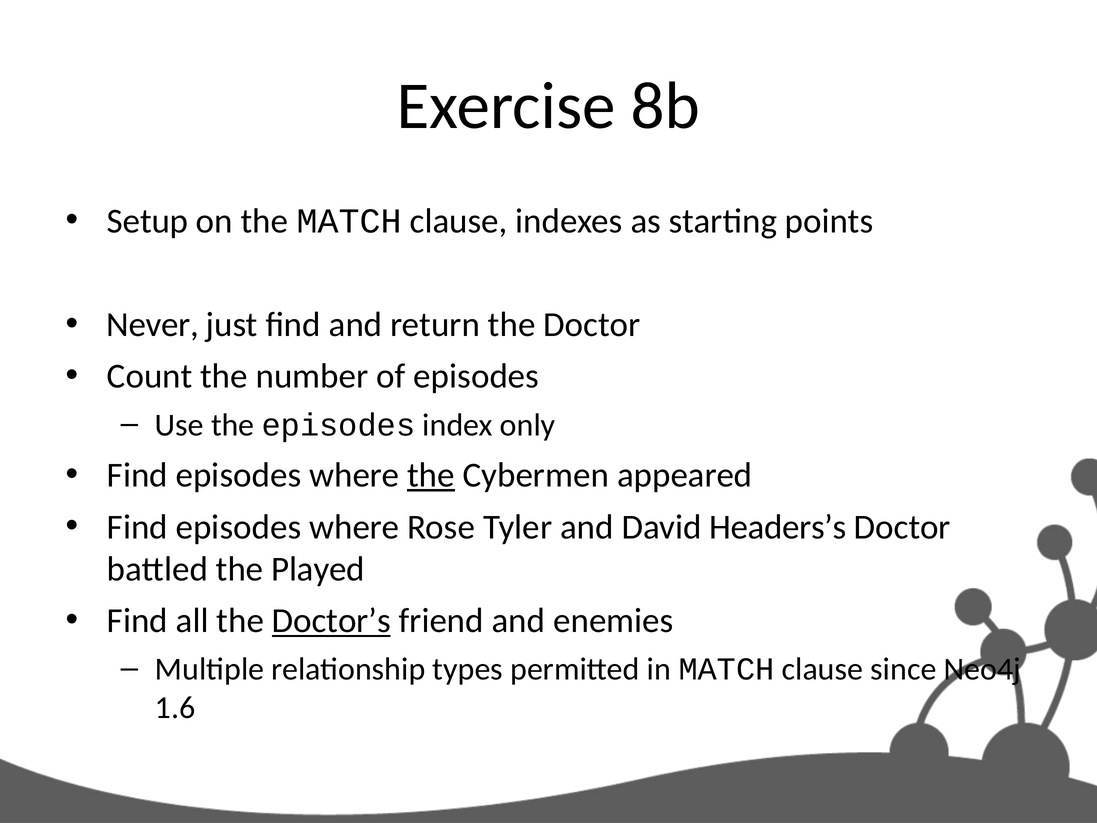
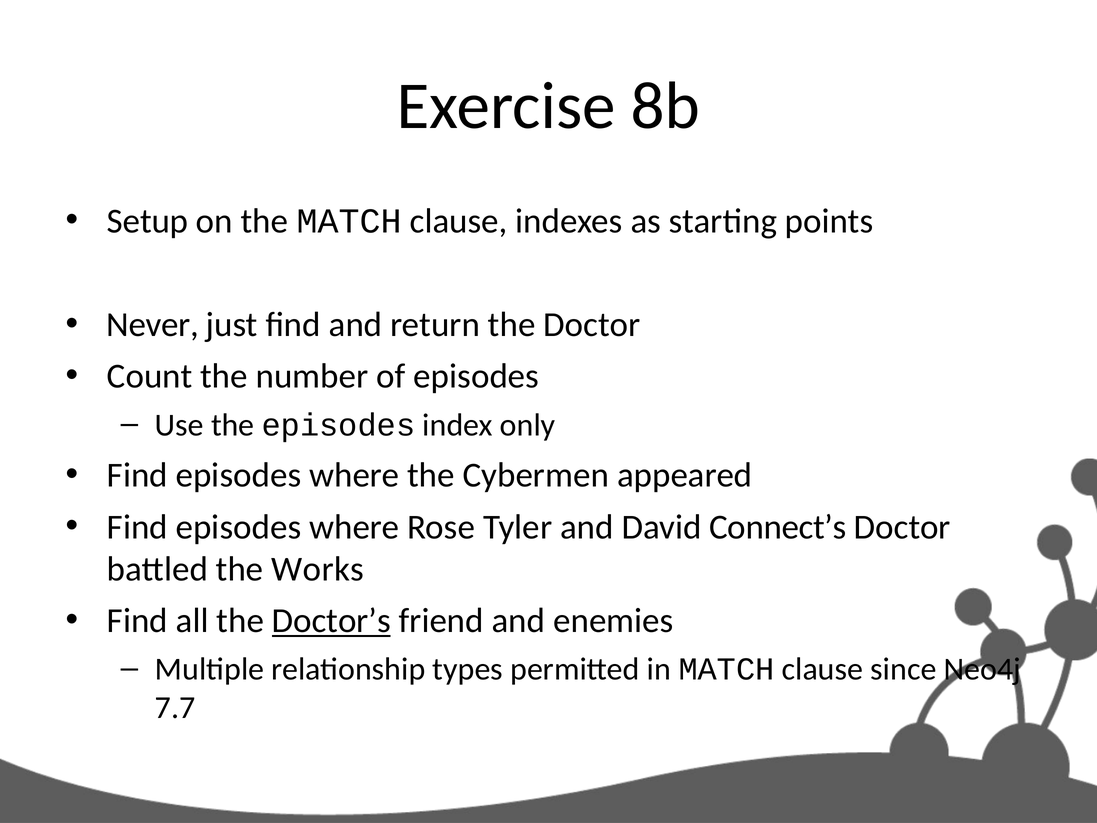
the underline: present -> none (431, 475)
Headers’s: Headers’s -> Connect’s (778, 527)
Played: Played -> Works (318, 569)
1.6: 1.6 -> 7.7 (175, 708)
